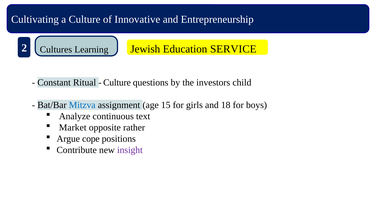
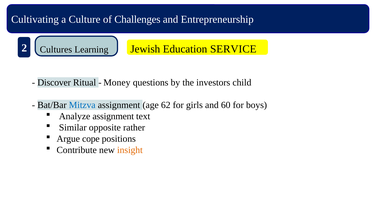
Innovative: Innovative -> Challenges (137, 19)
Constant: Constant -> Discover (54, 83)
Culture: Culture -> Money (117, 83)
15: 15 -> 62 (166, 105)
18: 18 -> 60 (226, 105)
Analyze continuous: continuous -> assignment (113, 116)
Market: Market -> Similar (73, 128)
insight colour: purple -> orange (130, 150)
